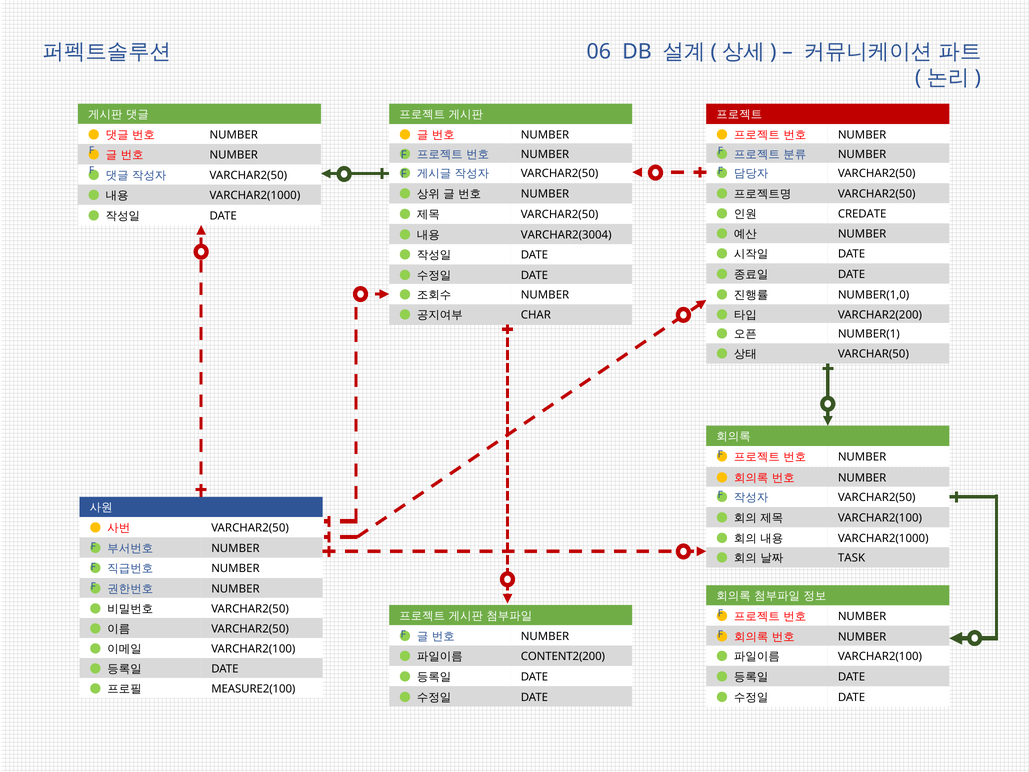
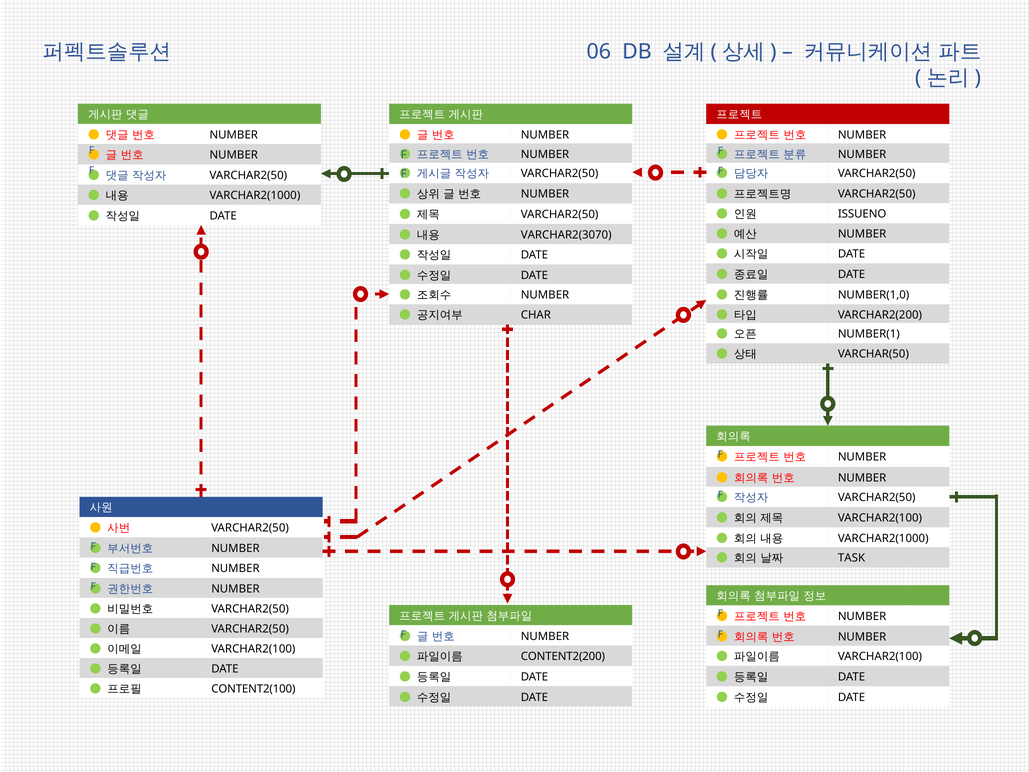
CREDATE: CREDATE -> ISSUENO (862, 214)
VARCHAR2(3004: VARCHAR2(3004 -> VARCHAR2(3070 (566, 235)
MEASURE2(100: MEASURE2(100 -> CONTENT2(100 (253, 689)
